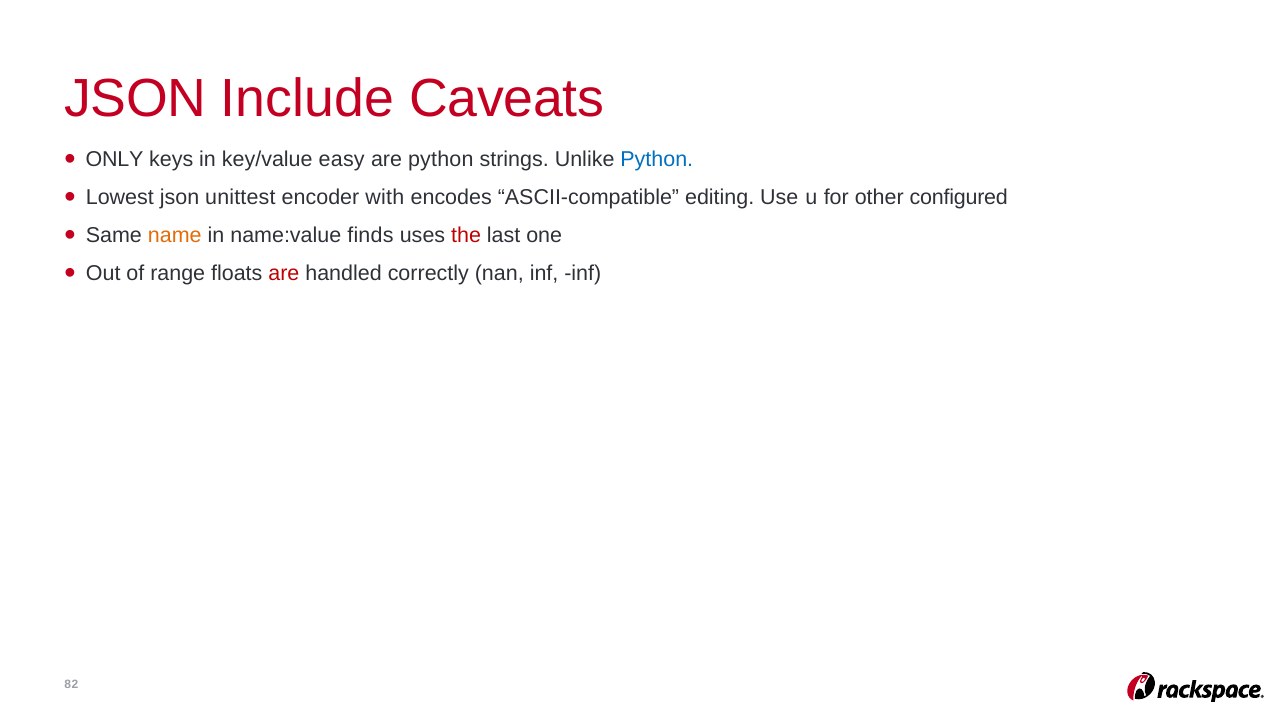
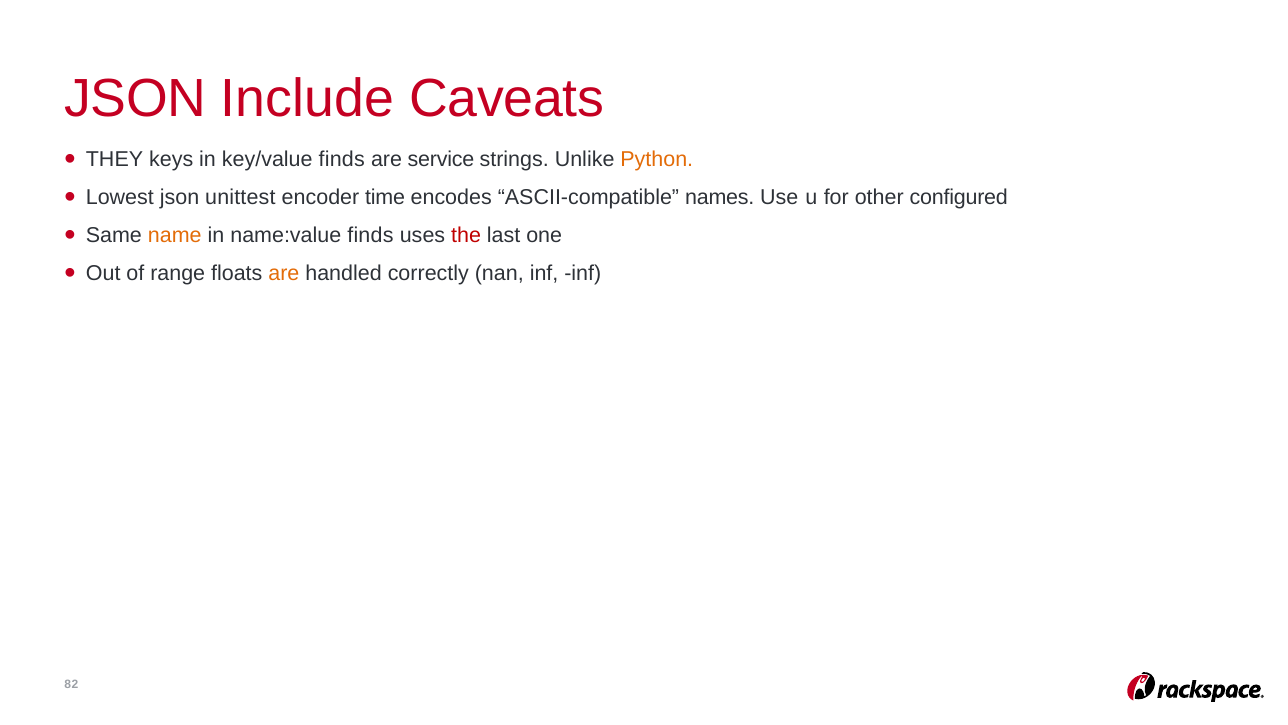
ONLY: ONLY -> THEY (114, 159)
key/value easy: easy -> finds (342, 159)
are python: python -> service (441, 159)
Python colour: blue -> orange (657, 159)
with: with -> time (385, 197)
editing: editing -> names (720, 197)
are colour: red -> orange (284, 273)
